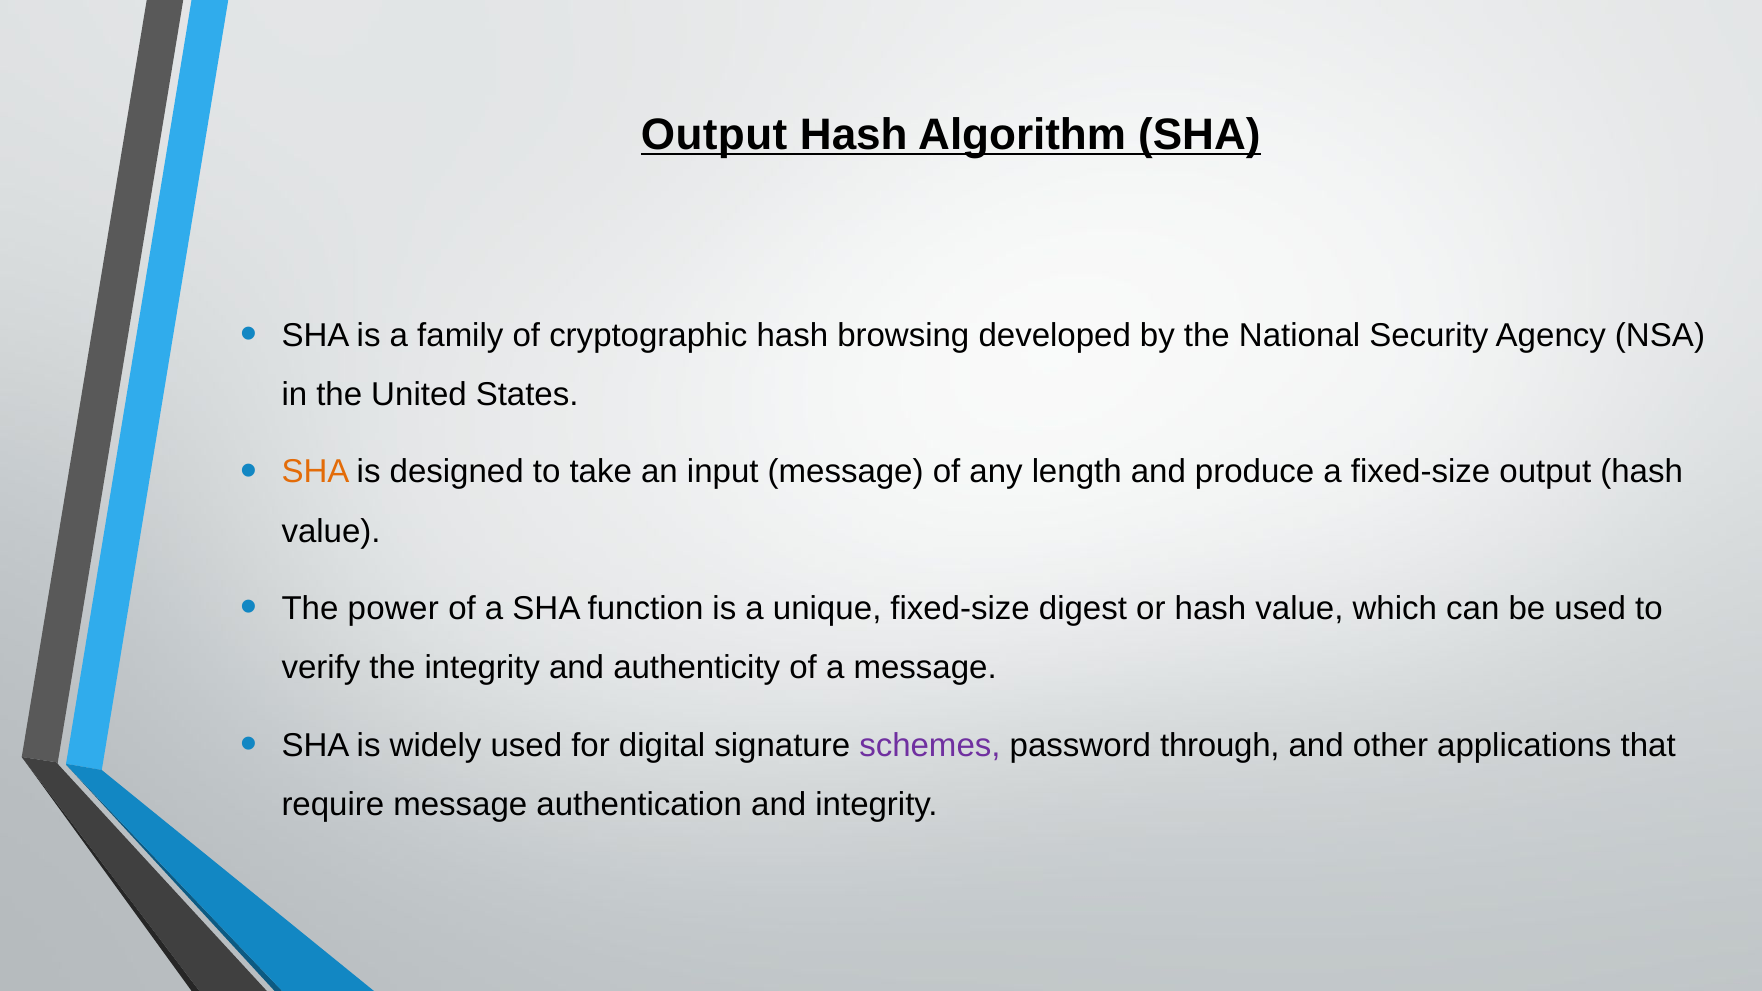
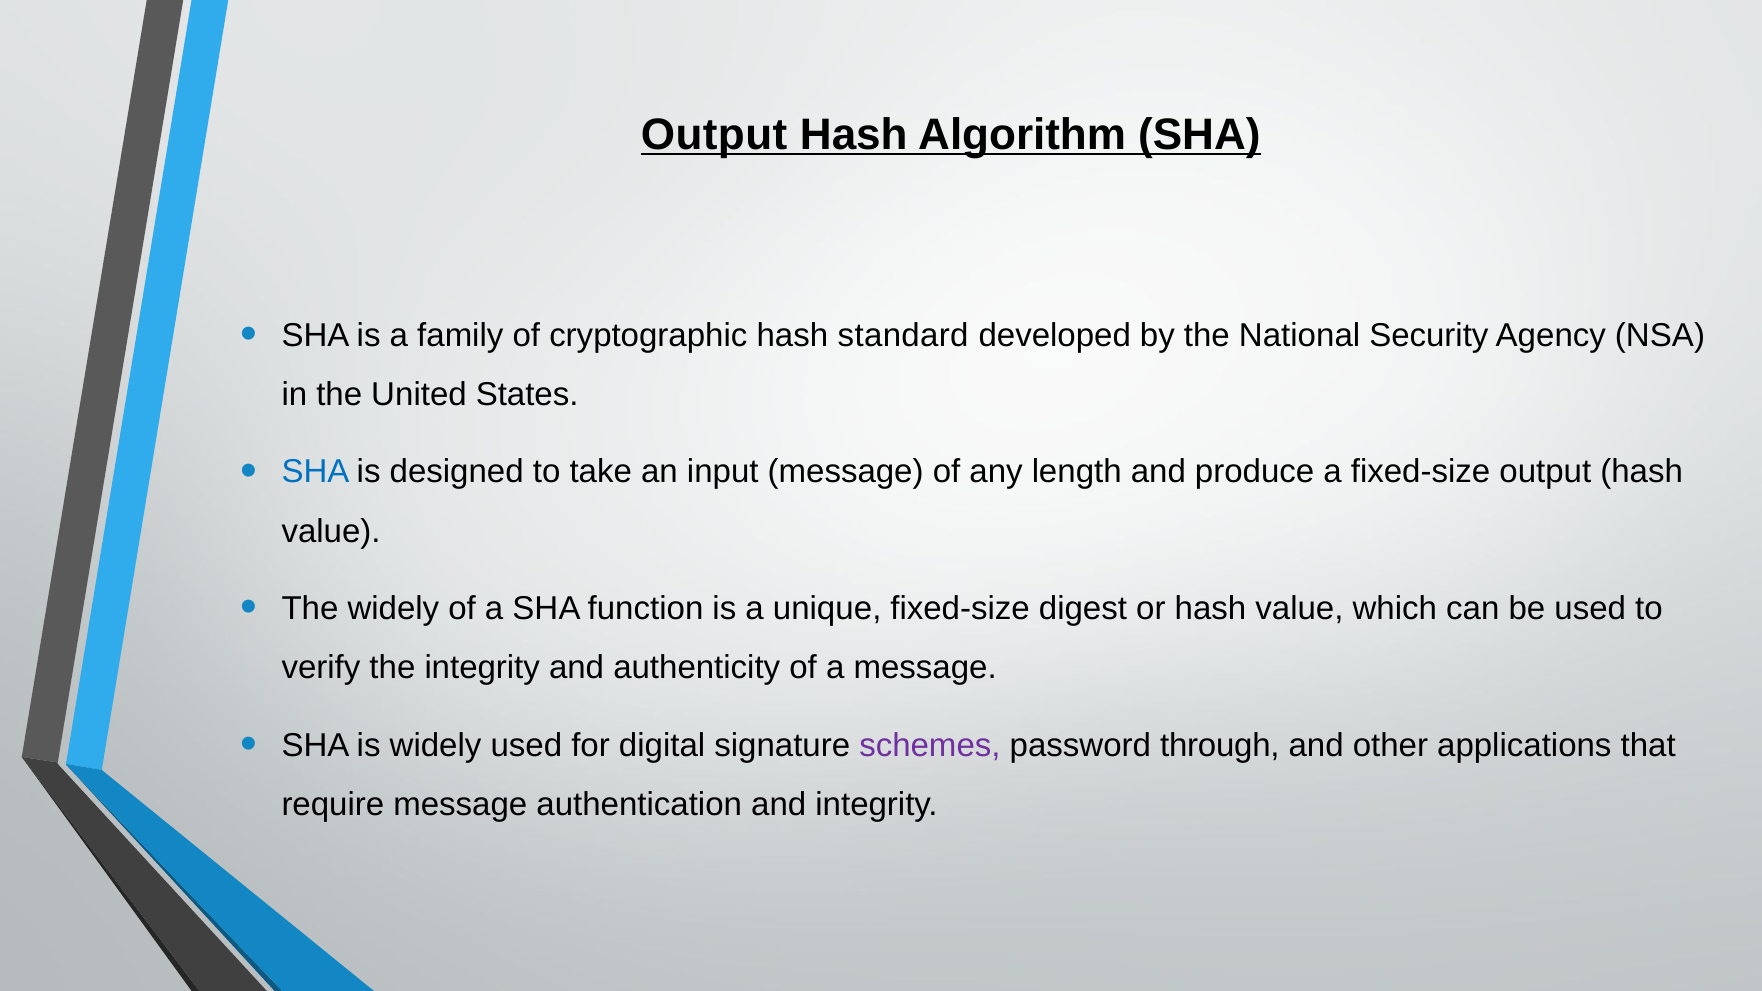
browsing: browsing -> standard (903, 335)
SHA colour: orange -> blue (315, 472)
The power: power -> widely (393, 609)
